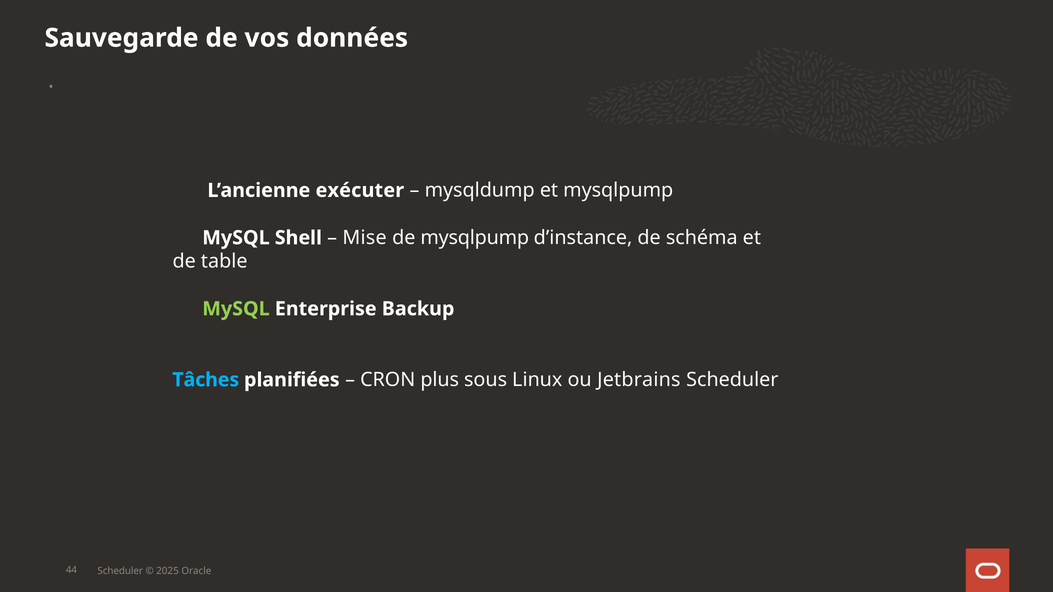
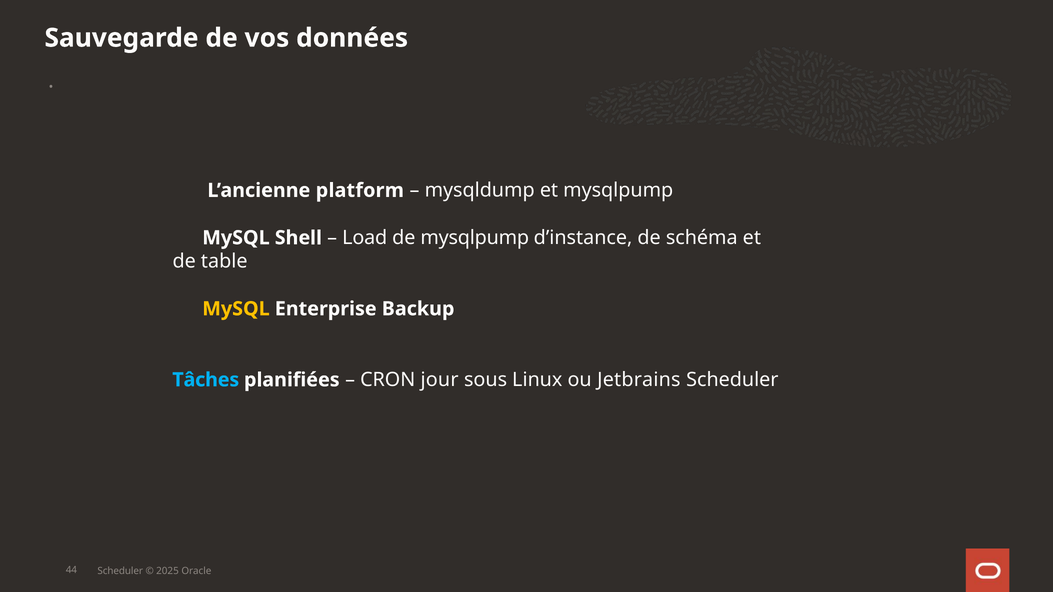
exécuter: exécuter -> platform (360, 190)
Mise: Mise -> Load (365, 238)
MySQL colour: light green -> yellow (236, 309)
plus: plus -> jour (440, 380)
